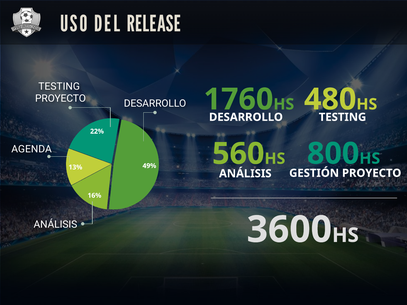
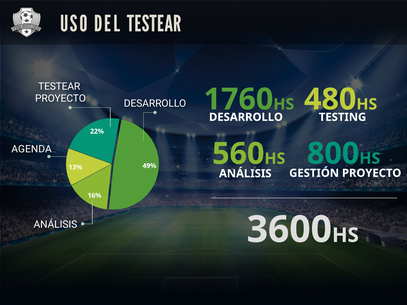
DEL RELEASE: RELEASE -> TESTEAR (154, 24)
TESTING: TESTING -> TESTEAR (59, 87)
